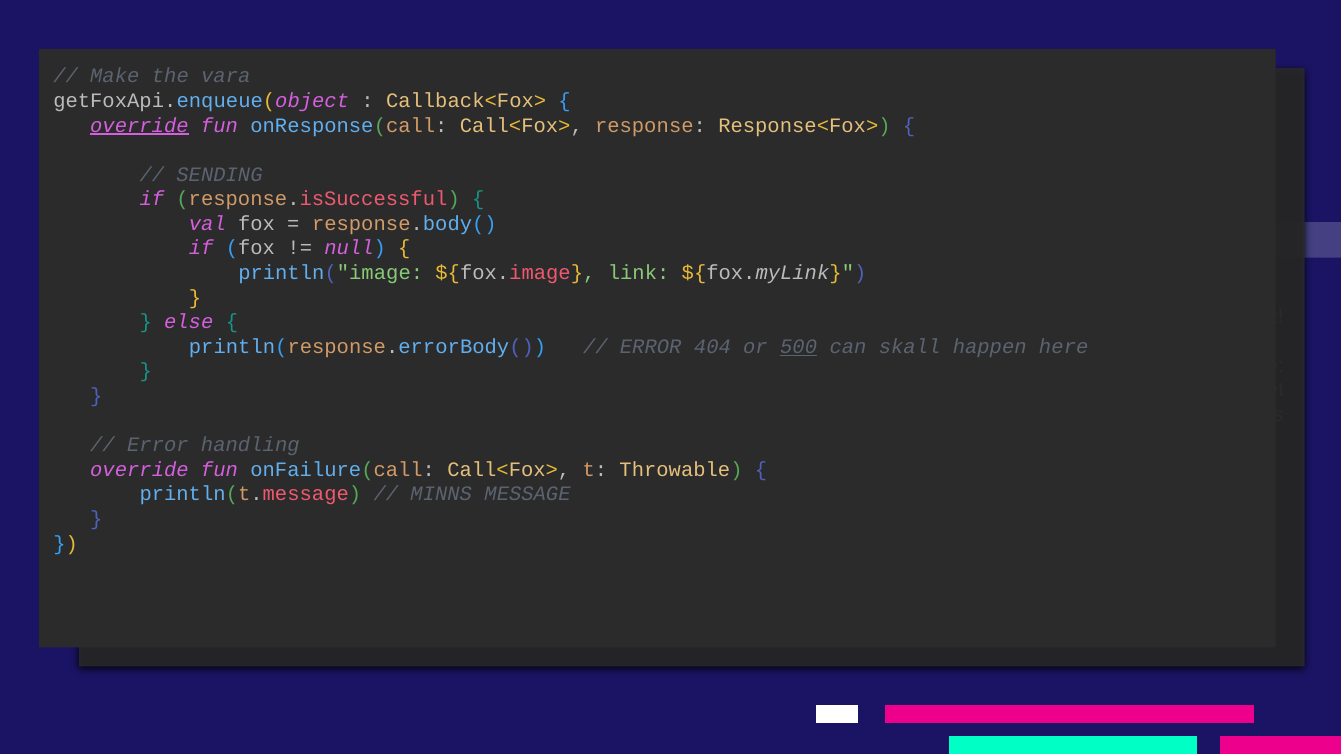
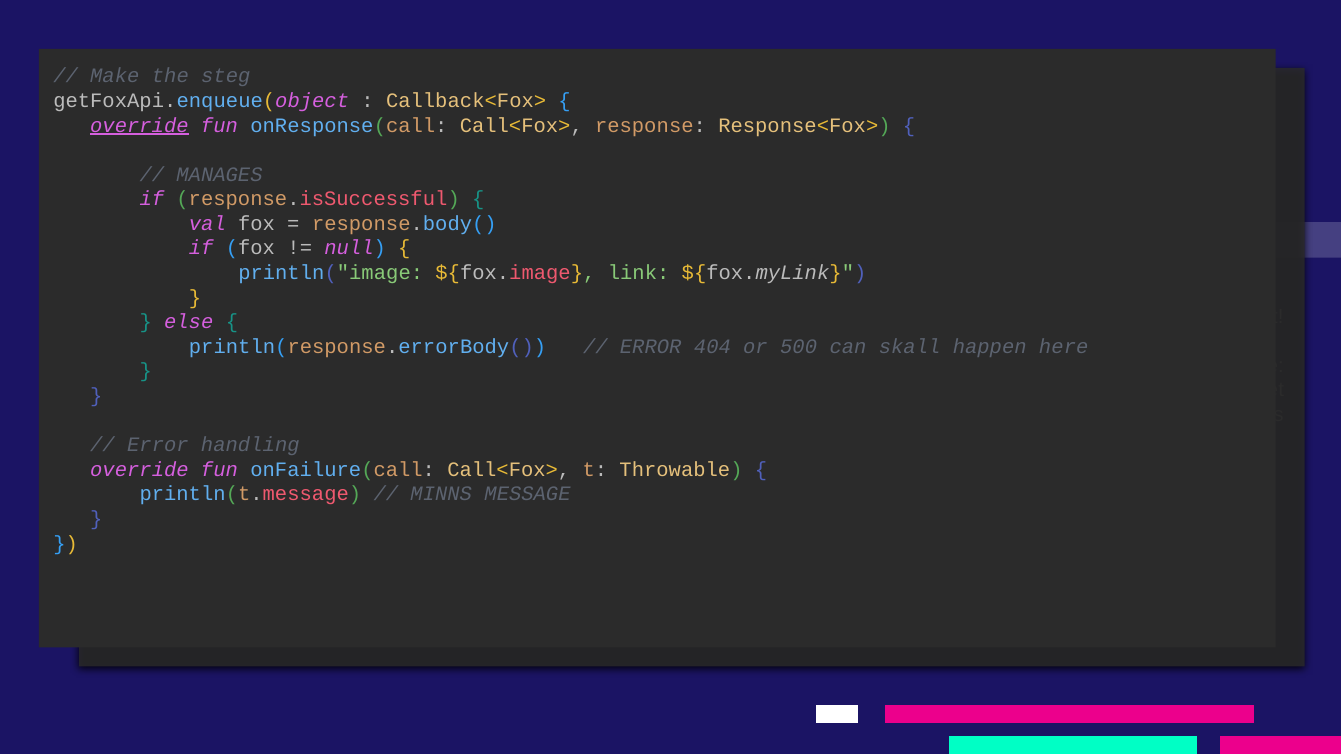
vara: vara -> steg (226, 76)
SENDING: SENDING -> MANAGES (219, 175)
500 underline: present -> none (799, 347)
